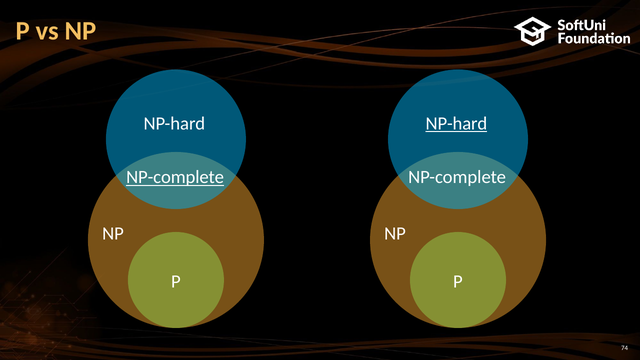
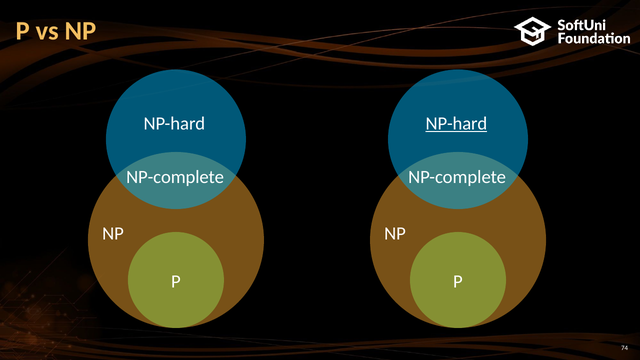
NP-complete underline: present -> none (175, 177)
